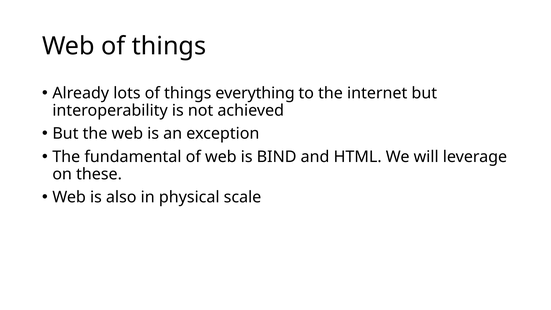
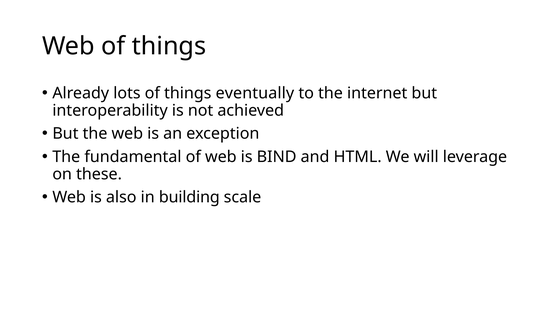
everything: everything -> eventually (255, 93)
physical: physical -> building (189, 197)
